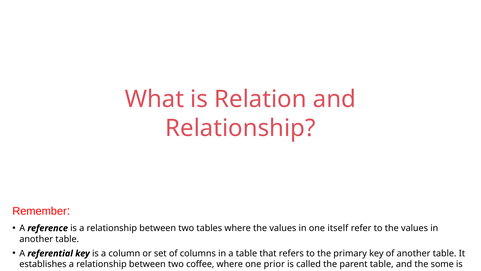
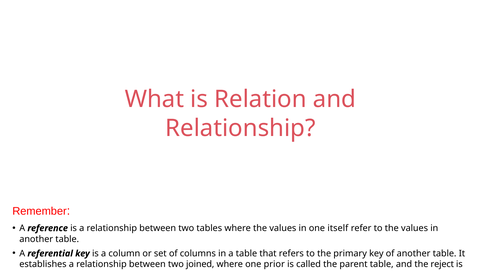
coffee: coffee -> joined (200, 264)
some: some -> reject (442, 264)
